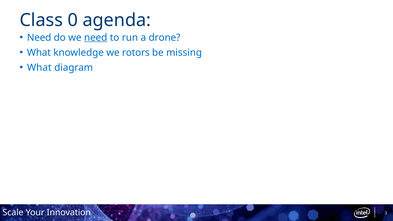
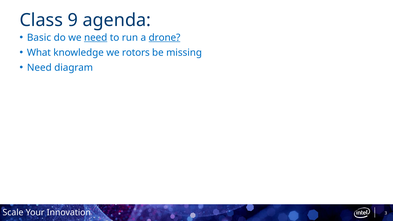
0: 0 -> 9 (73, 20)
Need: Need -> Basic (39, 38)
drone underline: none -> present (165, 38)
What: What -> Need (39, 68)
